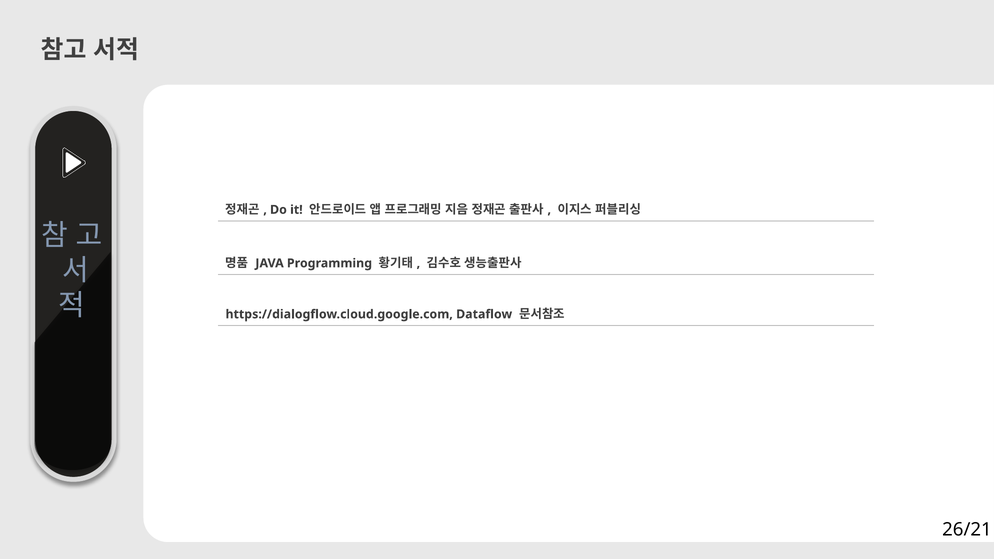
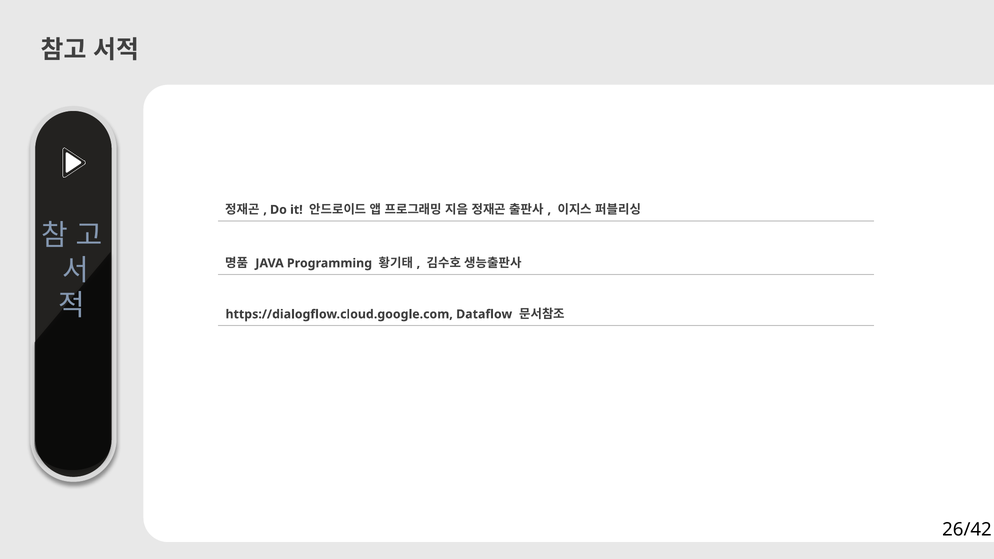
26/21: 26/21 -> 26/42 (967, 530)
